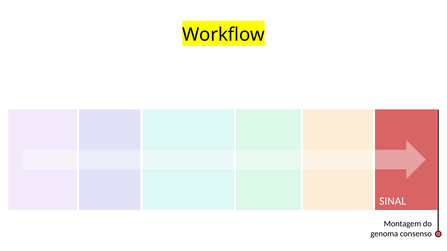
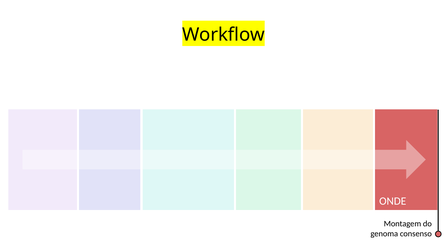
SINAL: SINAL -> ONDE (393, 202)
